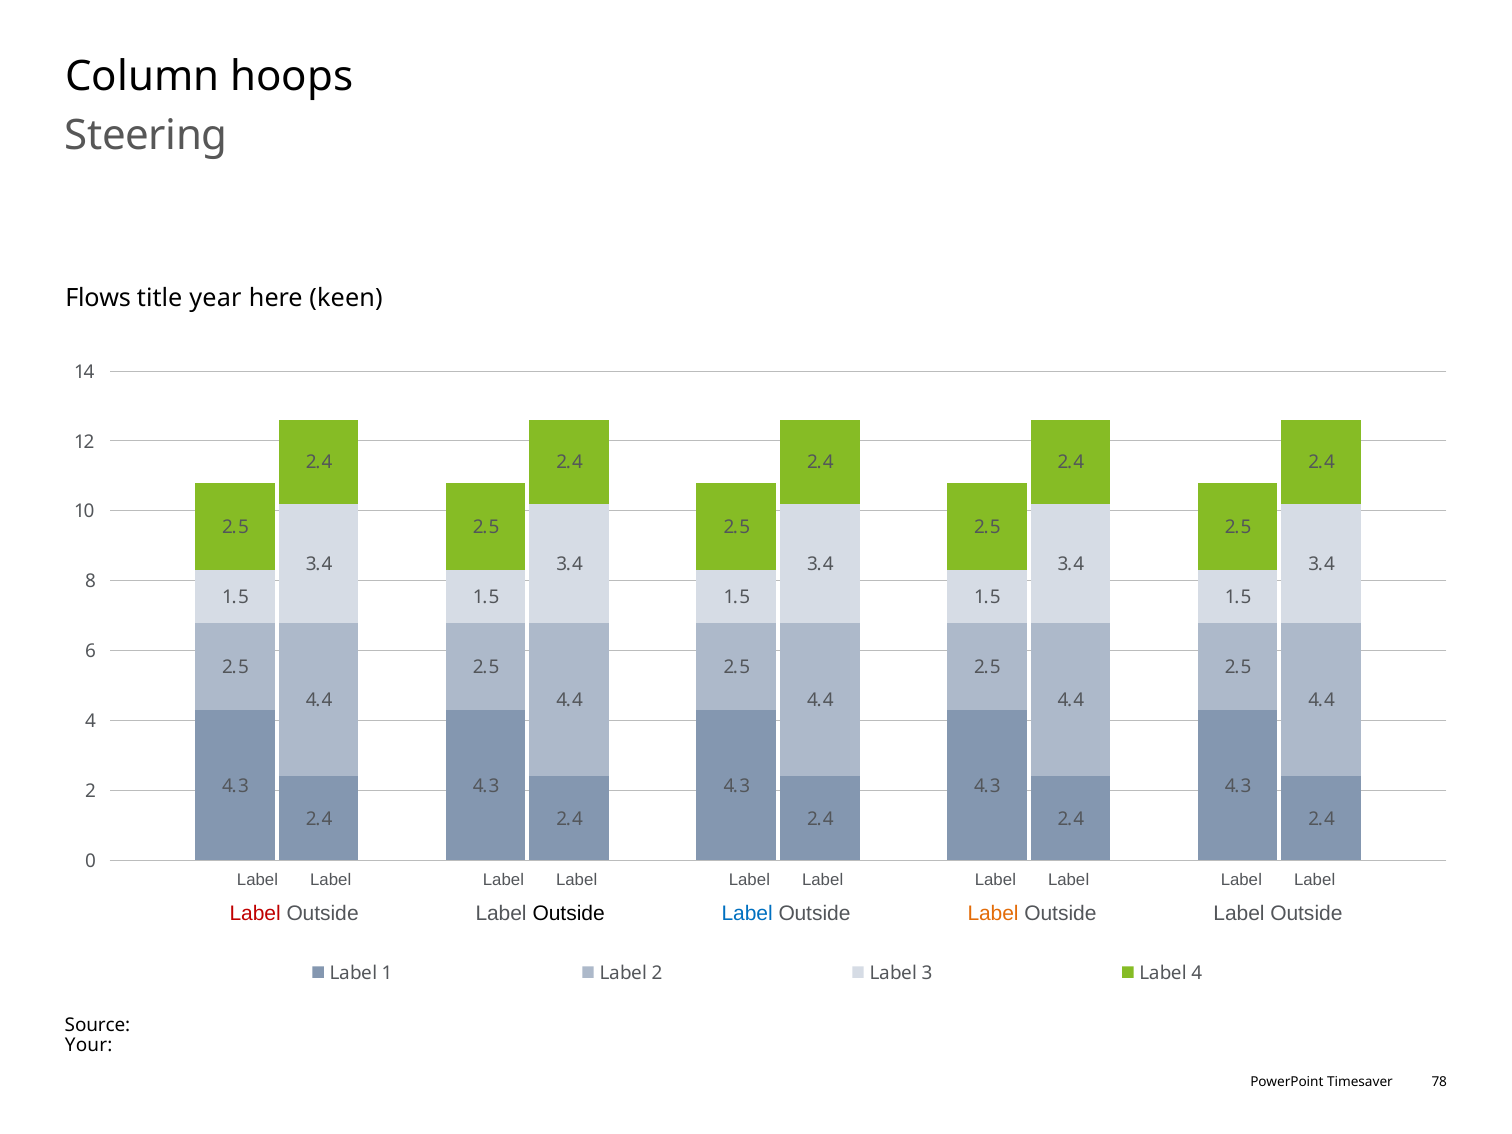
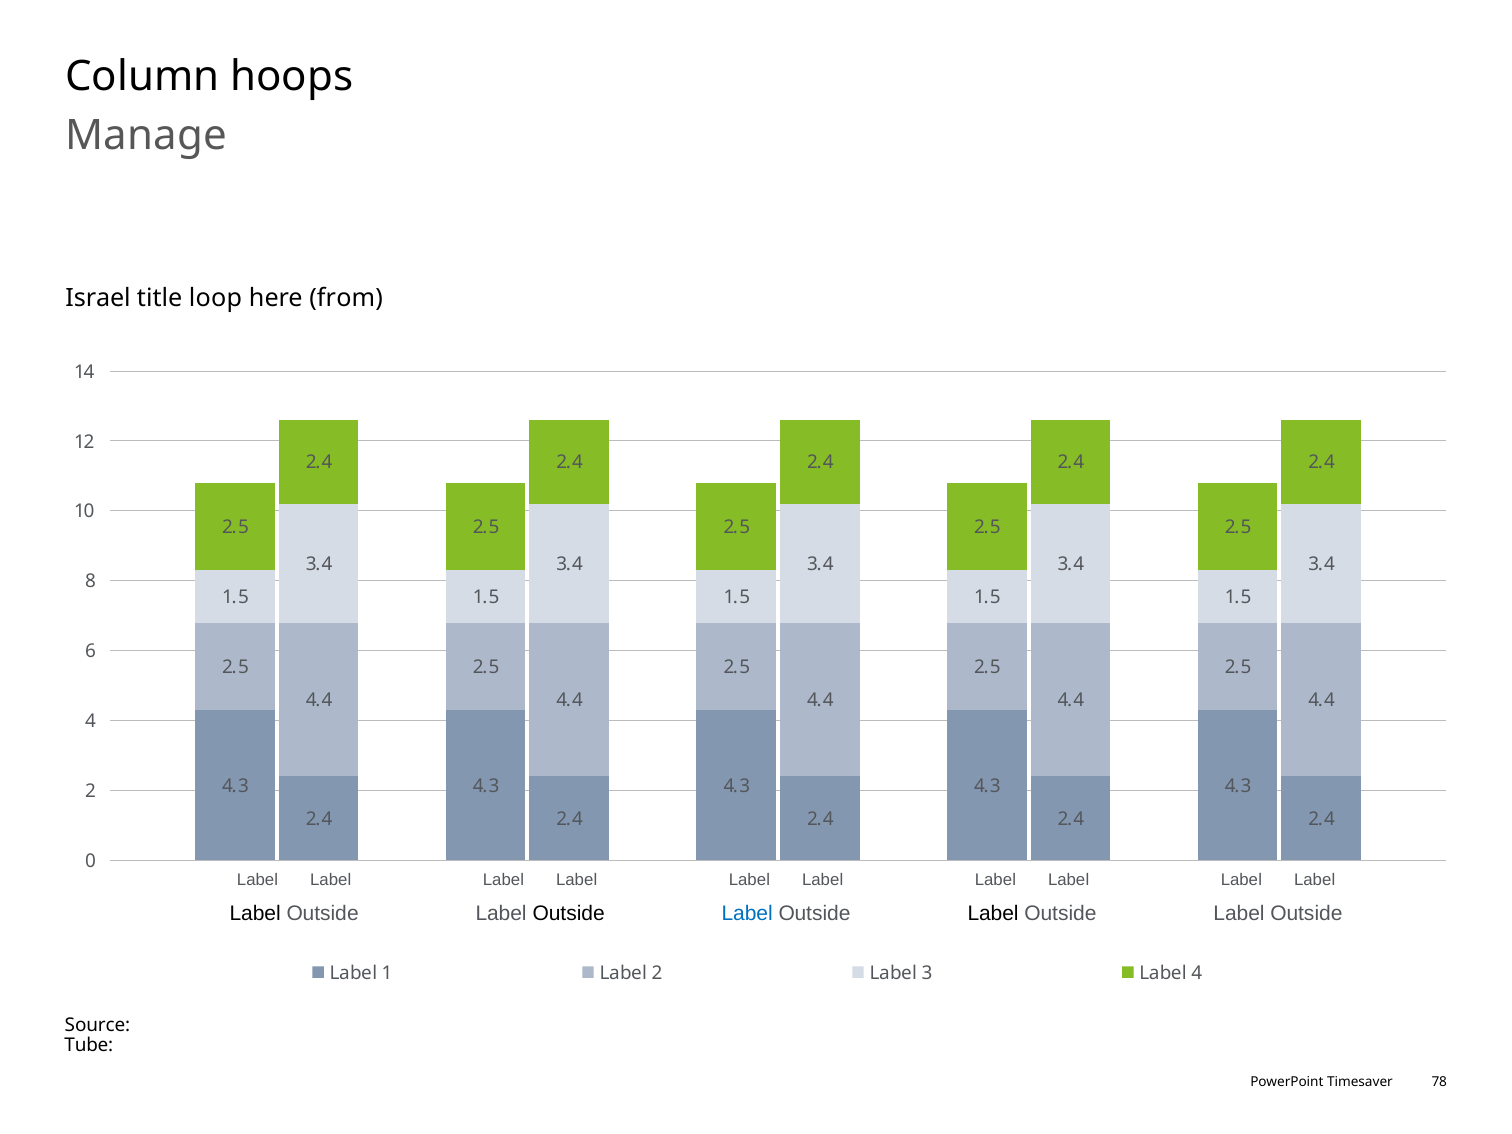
Steering: Steering -> Manage (146, 136)
Flows: Flows -> Israel (98, 298)
year: year -> loop (215, 298)
keen: keen -> from (346, 298)
Label colour: red -> black (255, 914)
Label colour: orange -> black (993, 914)
Your: Your -> Tube (89, 1045)
